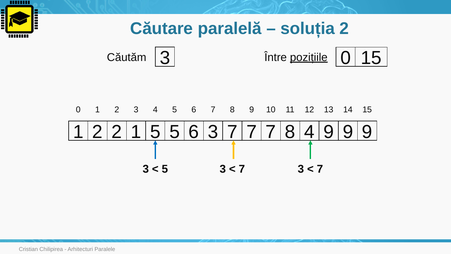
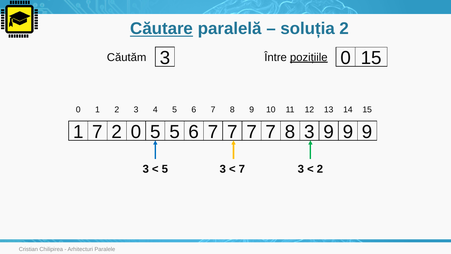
Căutare underline: none -> present (162, 29)
2: 2 -> 7 (98, 132)
1: 1 -> 0 (136, 132)
5 5 6 3: 3 -> 7 (213, 132)
8 4: 4 -> 3 (309, 132)
7: 7 -> 2 (320, 169)
